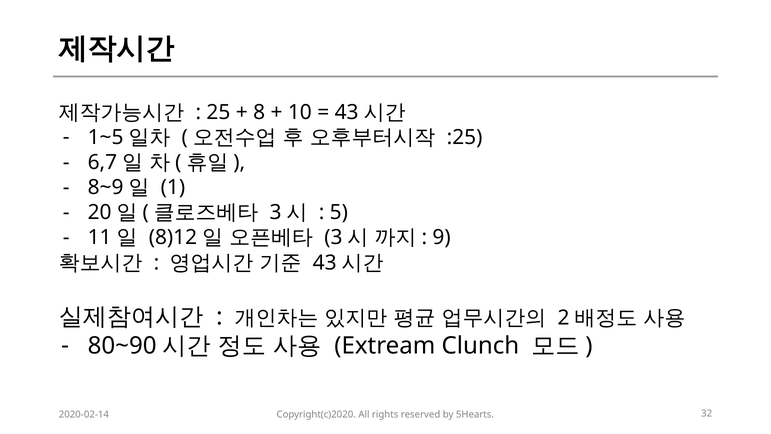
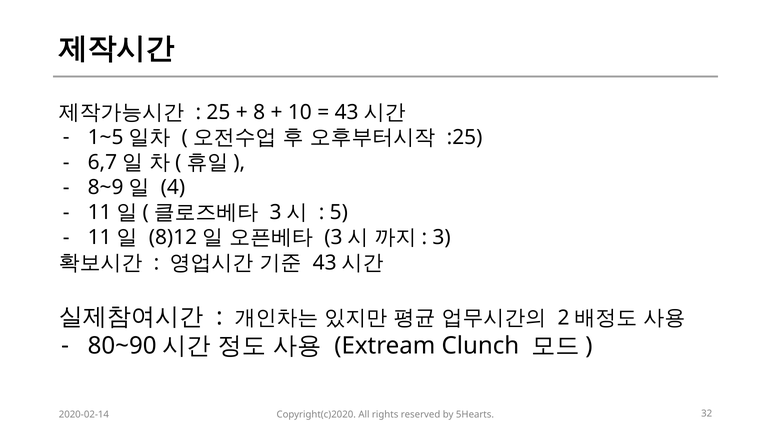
1: 1 -> 4 (173, 187)
20: 20 -> 11 (100, 212)
9: 9 -> 3 (442, 237)
